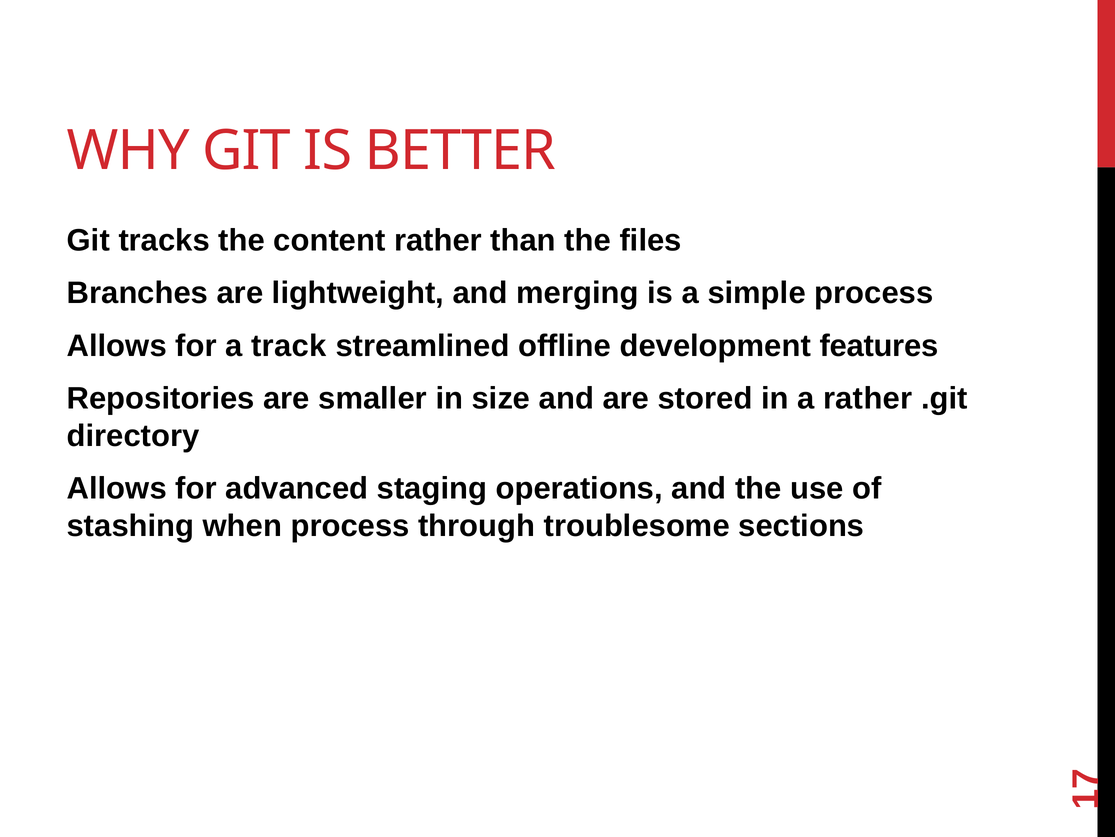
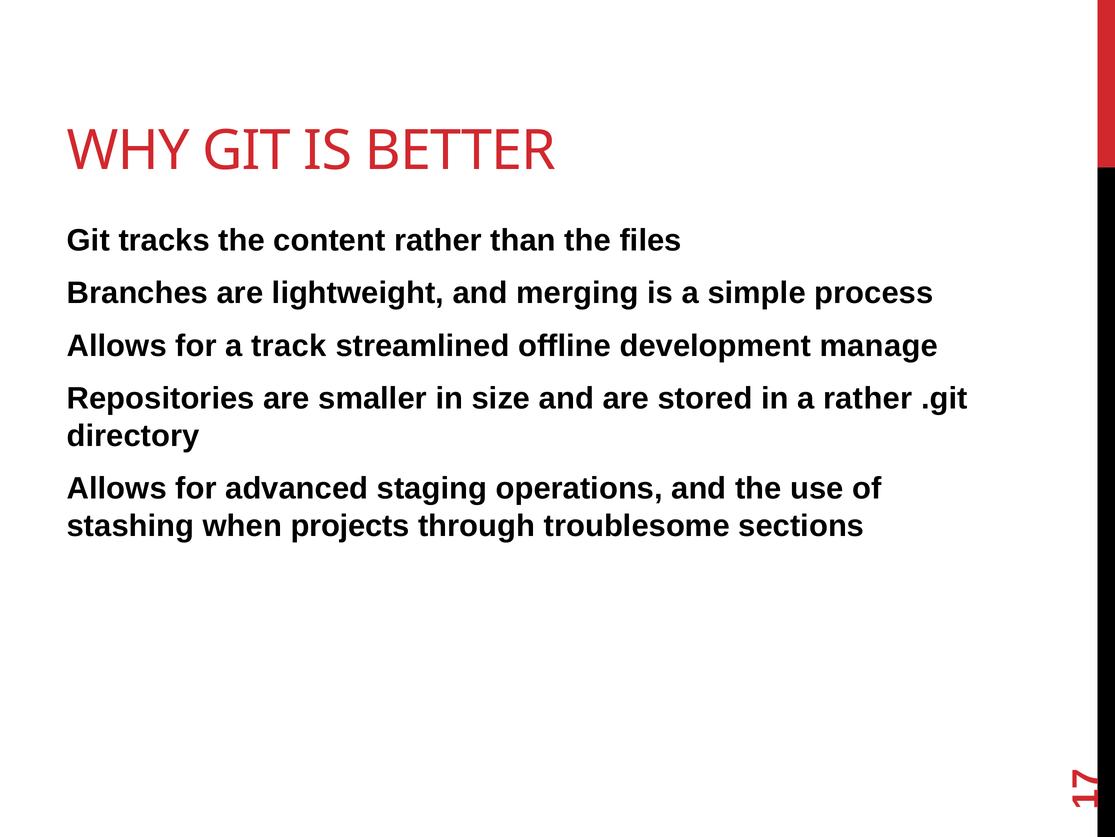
features: features -> manage (879, 346)
when process: process -> projects (350, 525)
